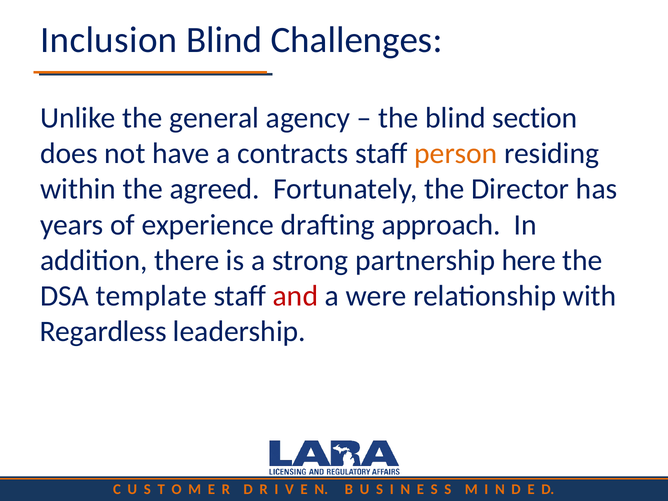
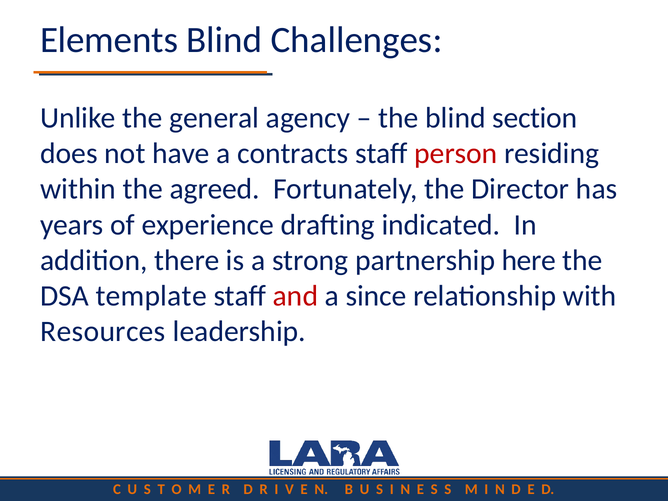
Inclusion: Inclusion -> Elements (109, 40)
person colour: orange -> red (456, 153)
approach: approach -> indicated (441, 225)
were: were -> since (376, 296)
Regardless: Regardless -> Resources (103, 332)
